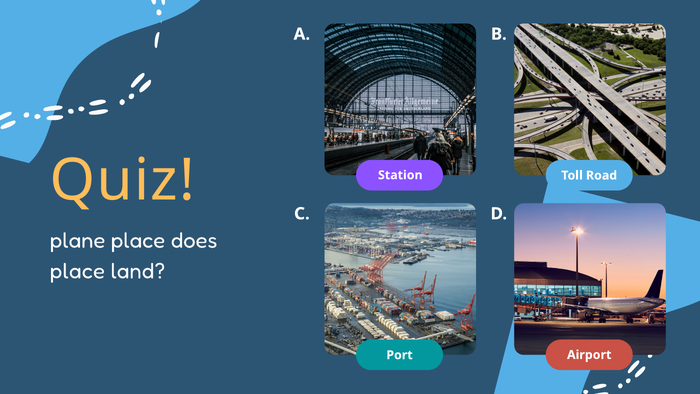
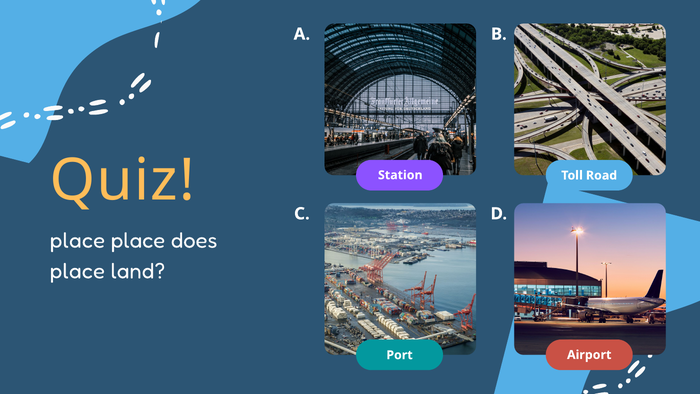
plane: plane -> place (77, 240)
